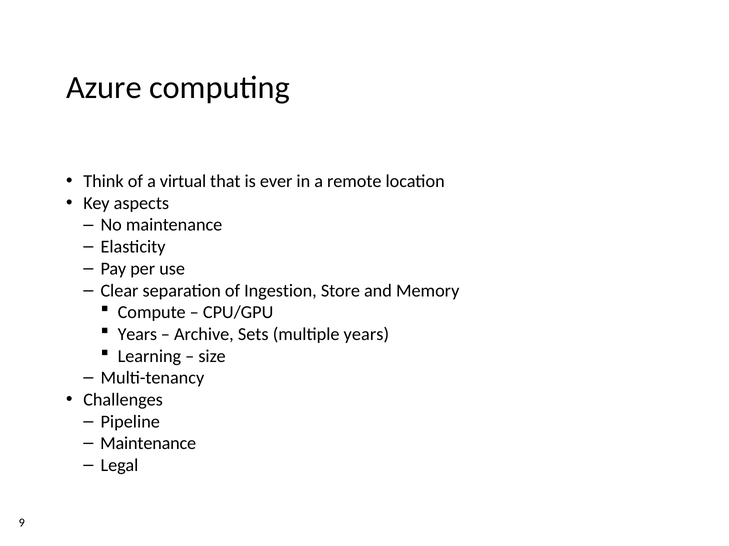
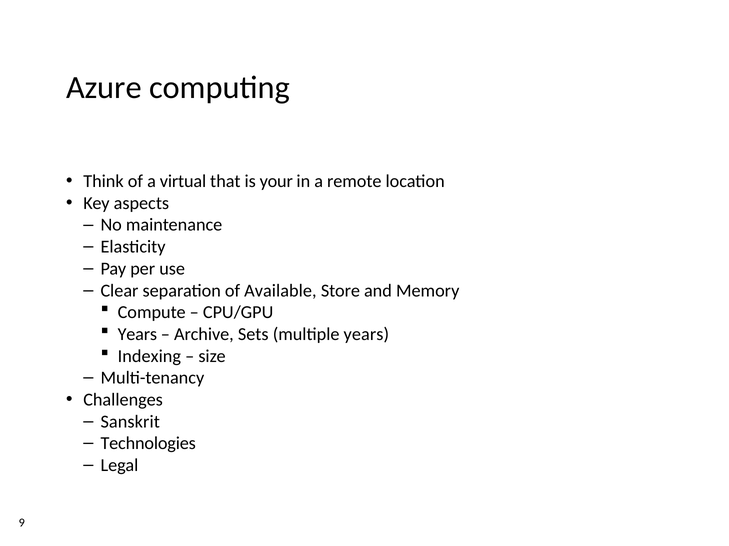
ever: ever -> your (276, 182)
Ingestion: Ingestion -> Available (280, 291)
Learning: Learning -> Indexing (149, 357)
Pipeline: Pipeline -> Sanskrit (130, 422)
Maintenance: Maintenance -> Technologies (148, 444)
